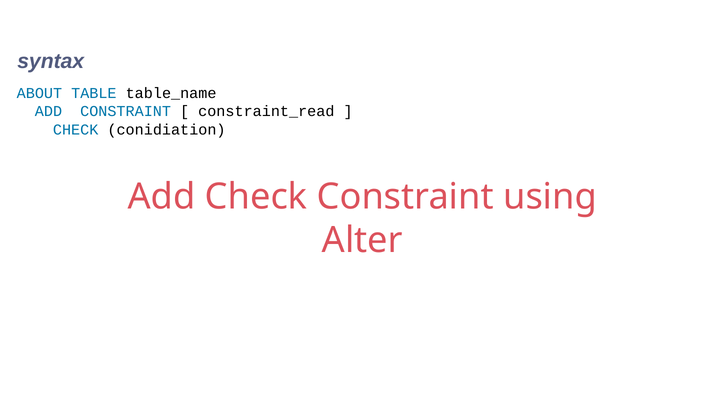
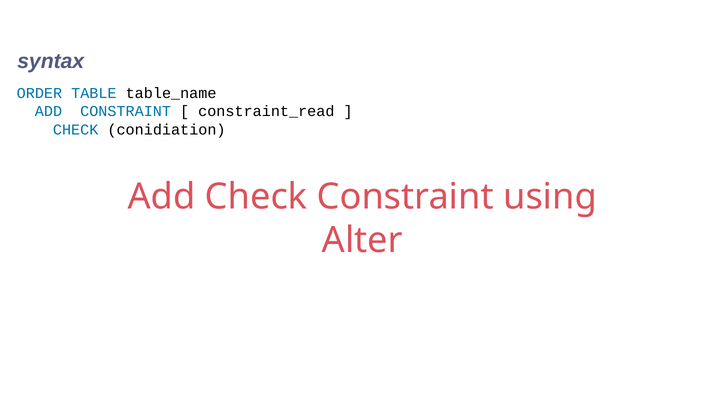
ABOUT: ABOUT -> ORDER (39, 93)
